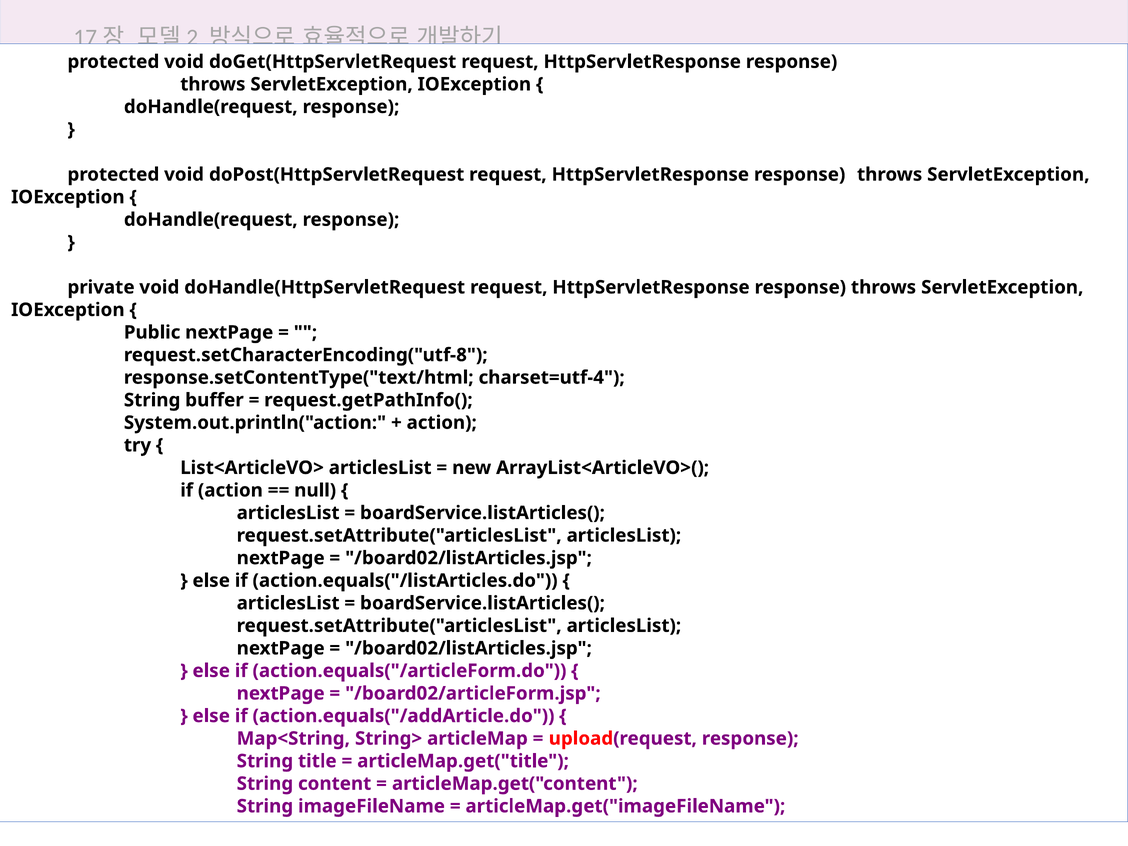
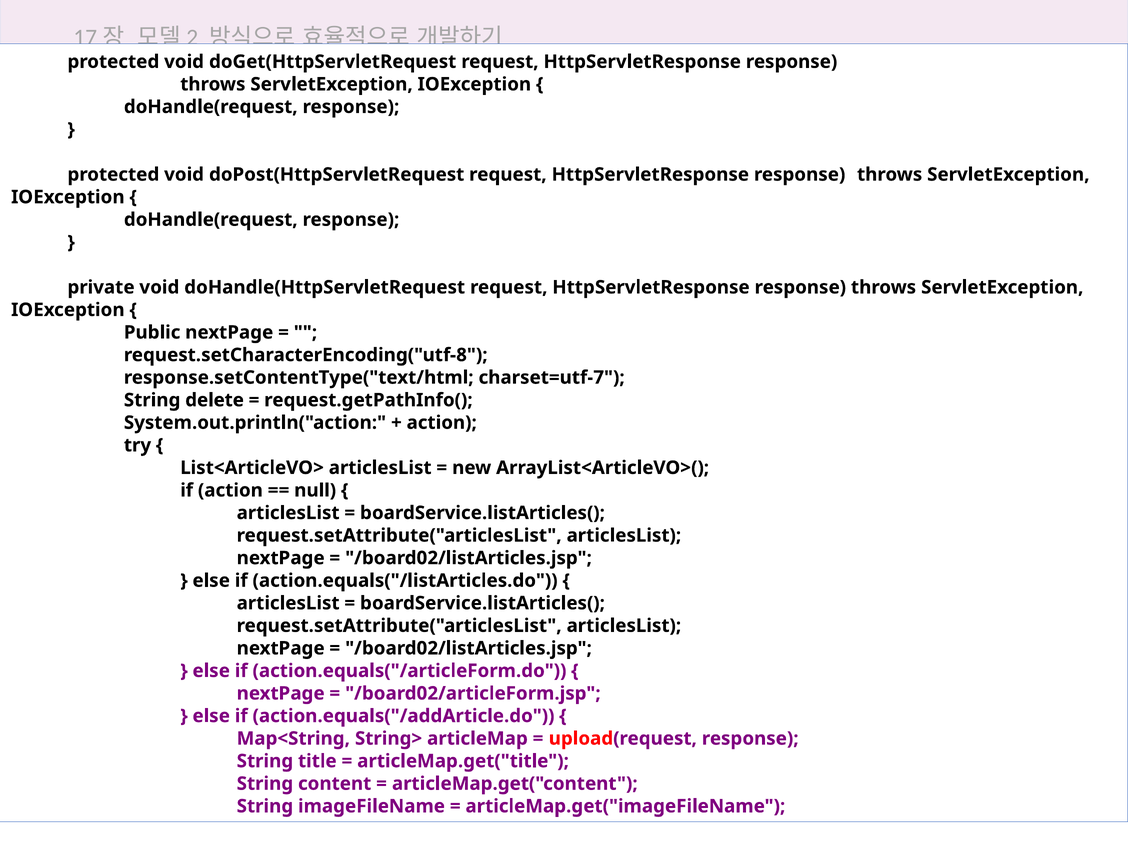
charset=utf-4: charset=utf-4 -> charset=utf-7 (552, 378)
buffer: buffer -> delete (215, 400)
